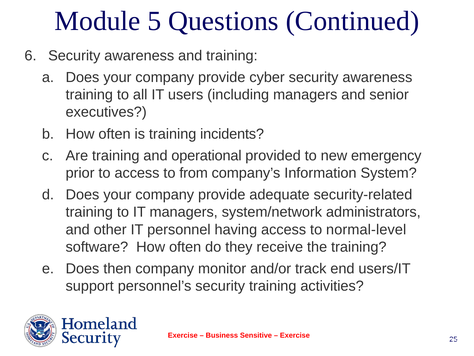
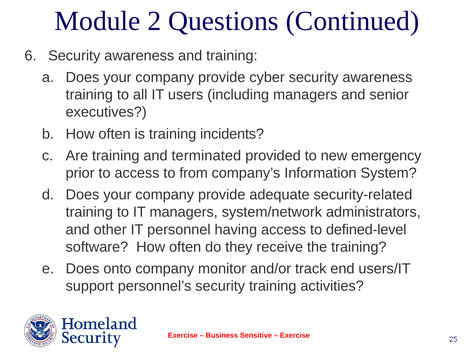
5: 5 -> 2 (154, 21)
operational: operational -> terminated (206, 155)
normal-level: normal-level -> defined-level (366, 229)
then: then -> onto (117, 268)
